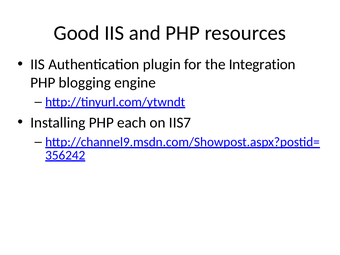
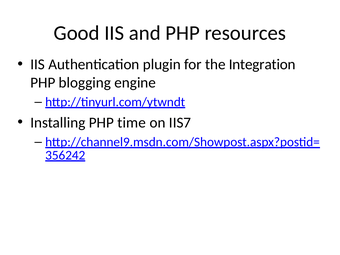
each: each -> time (132, 123)
